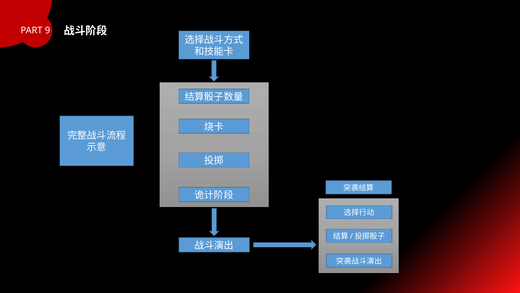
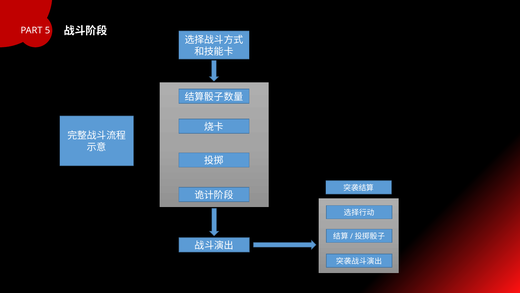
9: 9 -> 5 (48, 30)
